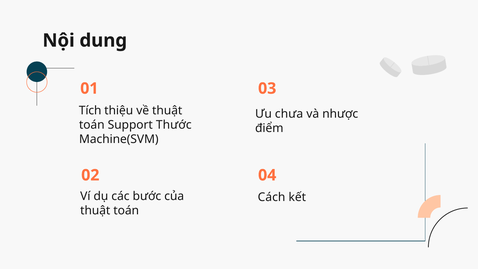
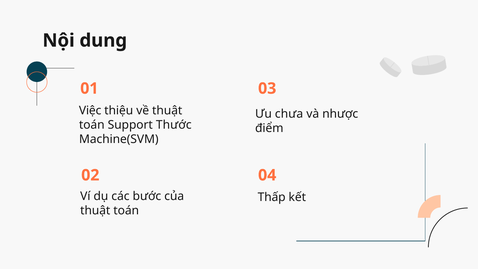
Tích: Tích -> Việc (90, 110)
Cách: Cách -> Thấp (272, 197)
